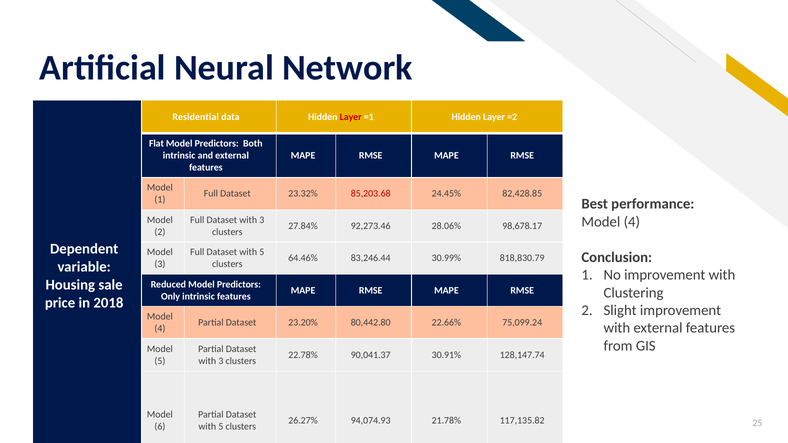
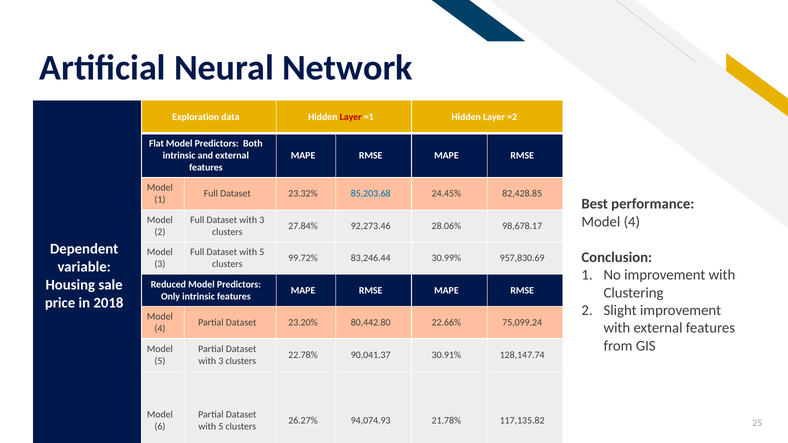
Residential: Residential -> Exploration (196, 117)
85,203.68 colour: red -> blue (371, 194)
64.46%: 64.46% -> 99.72% (303, 258)
818,830.79: 818,830.79 -> 957,830.69 (522, 258)
